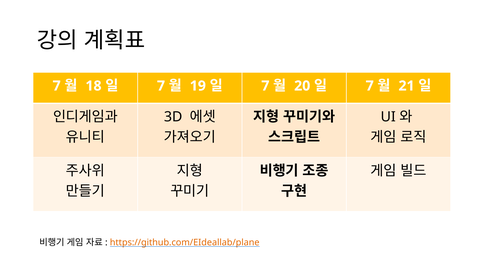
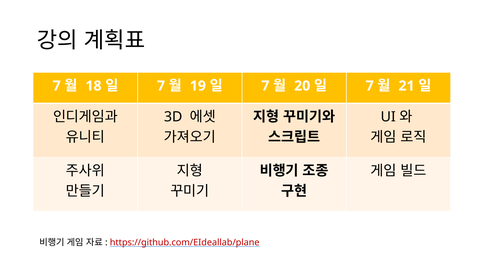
https://github.com/EIdeallab/plane colour: orange -> red (185, 243)
